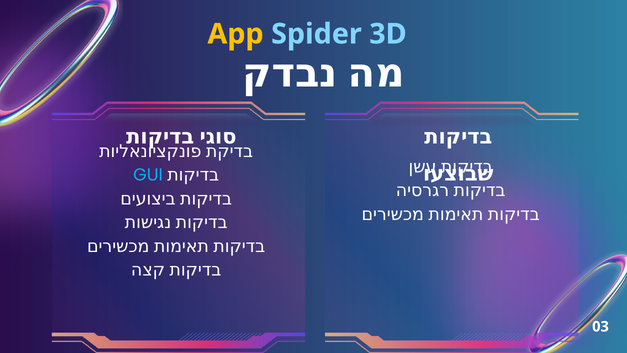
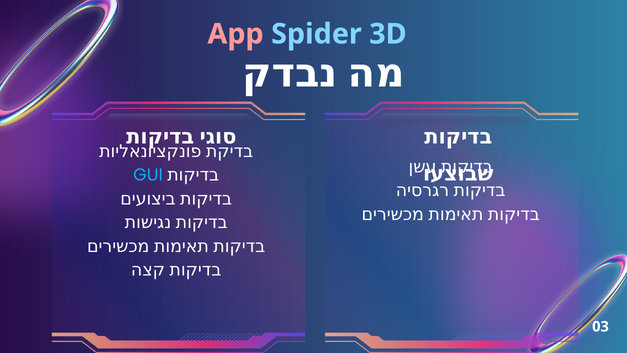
App colour: yellow -> pink (236, 34)
